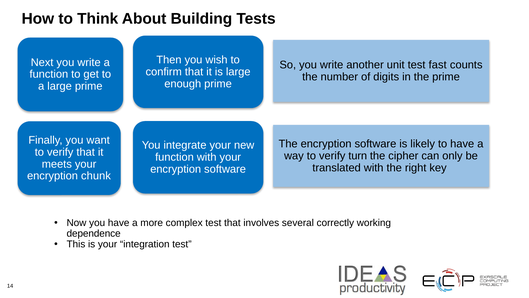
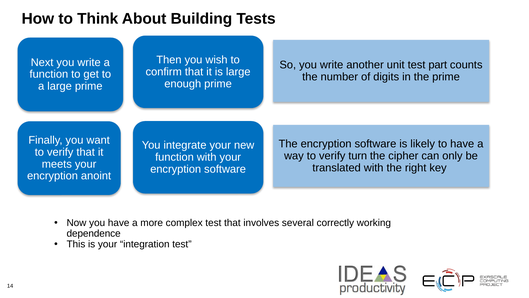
fast: fast -> part (438, 65)
chunk: chunk -> anoint (96, 176)
